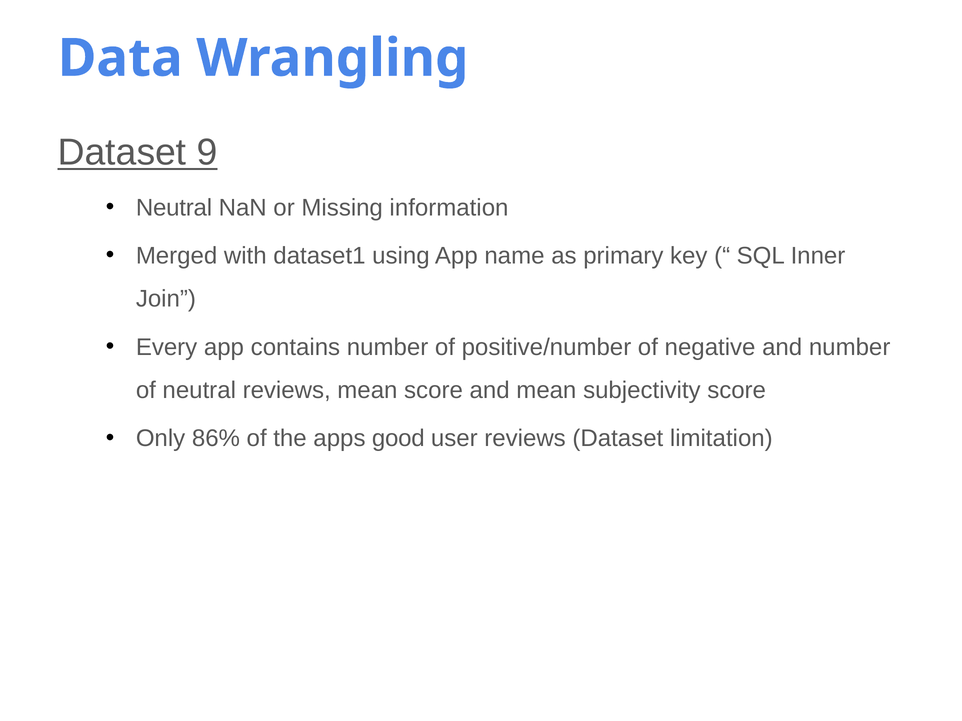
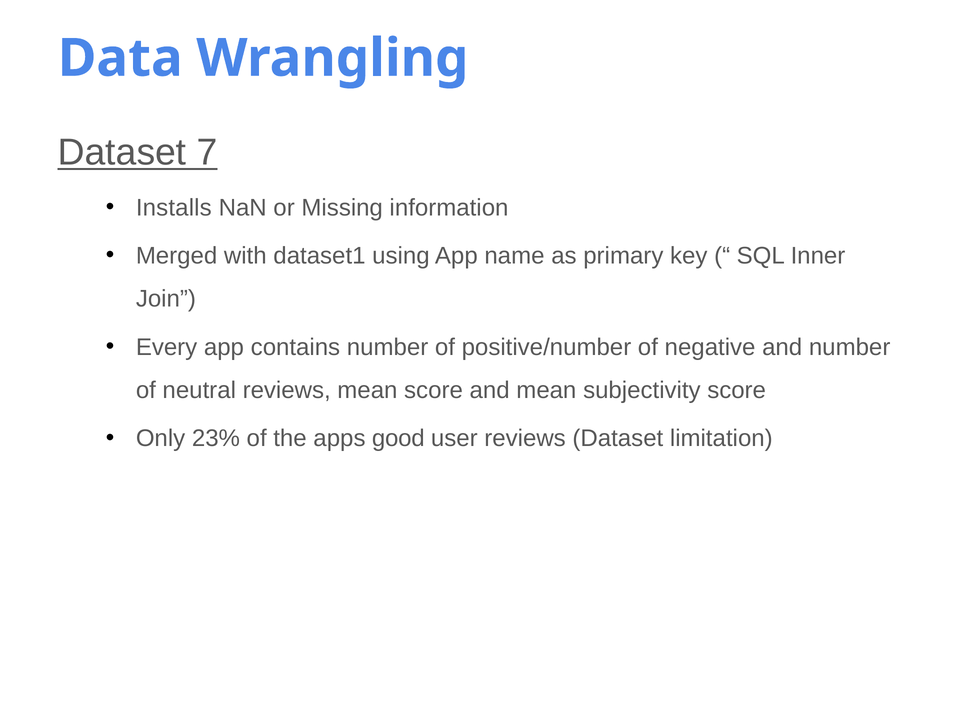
9: 9 -> 7 (207, 153)
Neutral: Neutral -> Installs (174, 208)
86%: 86% -> 23% (216, 439)
